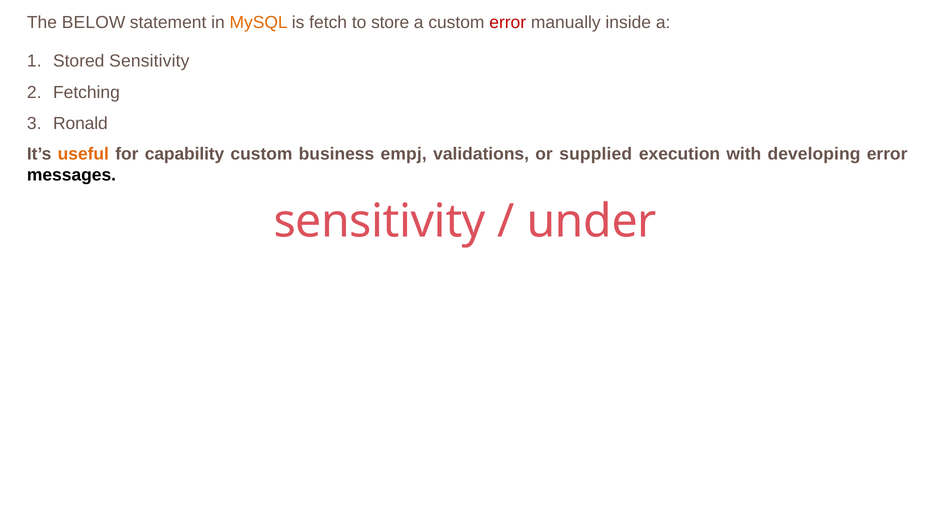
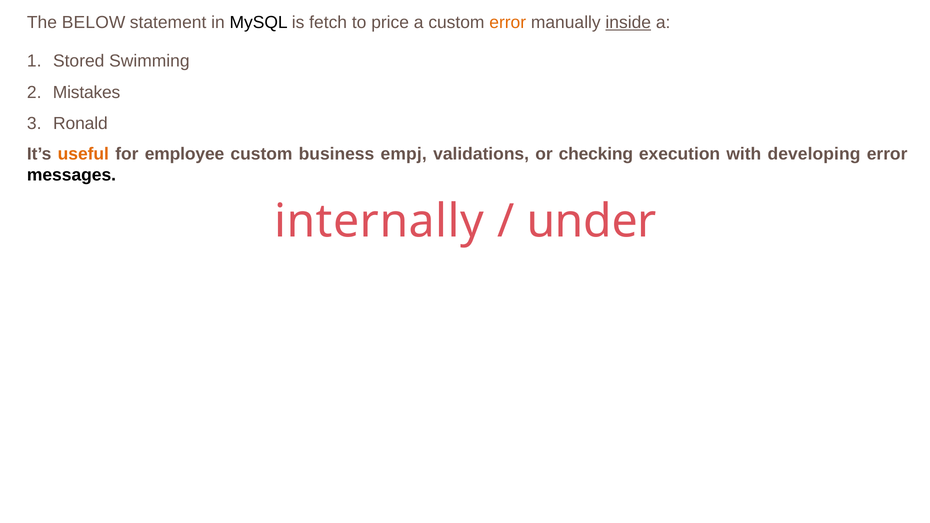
MySQL colour: orange -> black (259, 23)
store: store -> price (390, 23)
error colour: red -> orange (508, 23)
inside underline: none -> present (628, 23)
Stored Sensitivity: Sensitivity -> Swimming (149, 61)
Fetching: Fetching -> Mistakes (87, 92)
capability: capability -> employee (185, 154)
supplied: supplied -> checking (596, 154)
sensitivity: sensitivity -> internally (379, 222)
